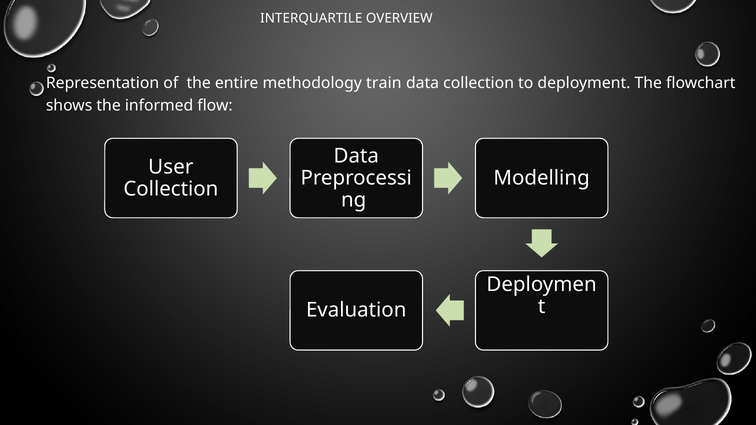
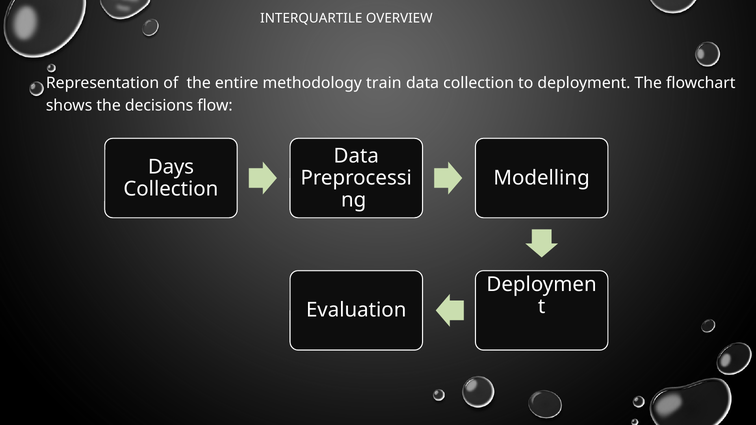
informed: informed -> decisions (159, 106)
User: User -> Days (171, 167)
